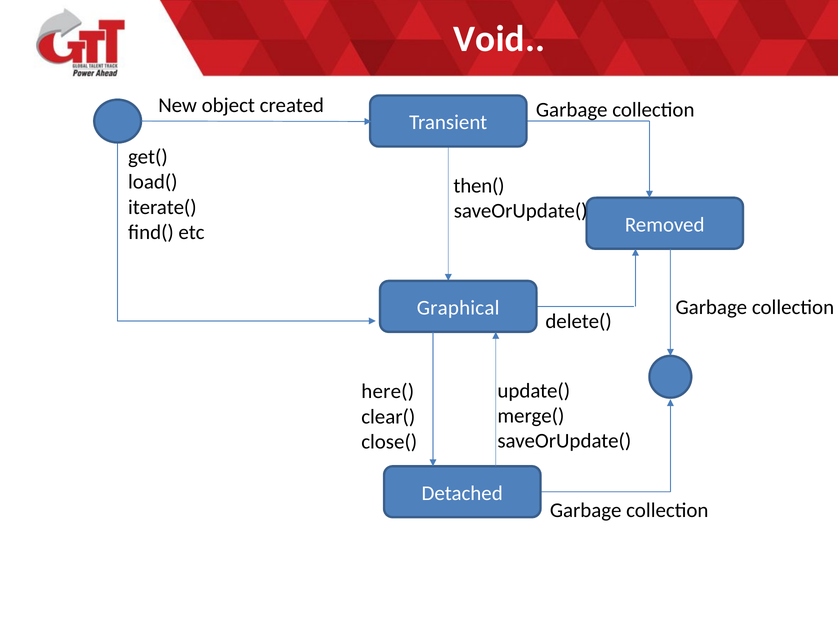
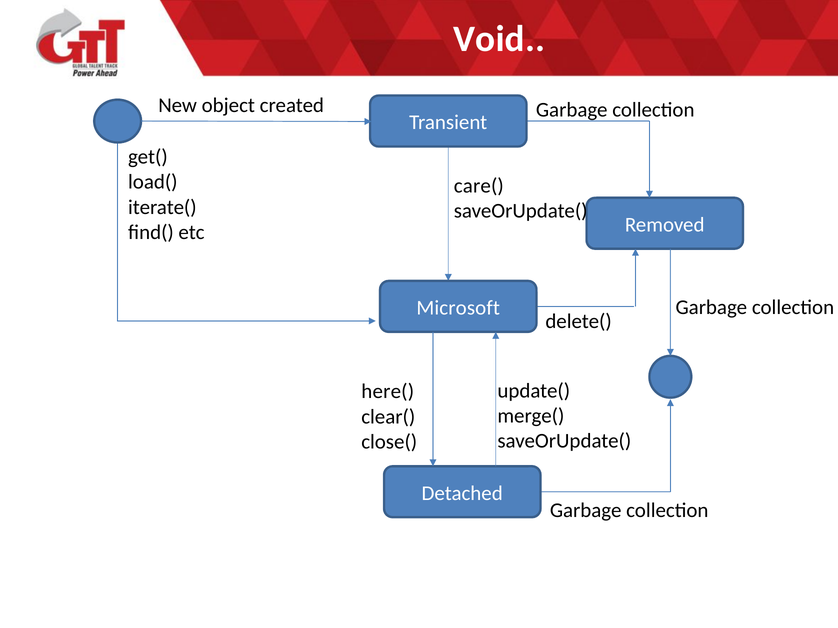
then(: then( -> care( (479, 186)
Graphical: Graphical -> Microsoft (458, 308)
